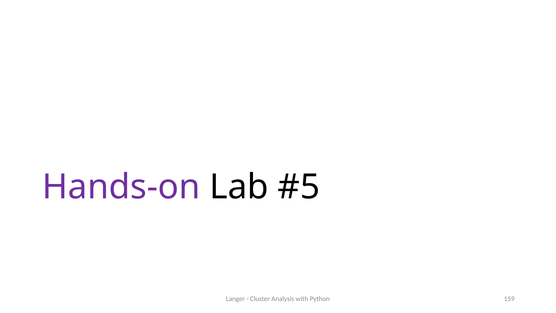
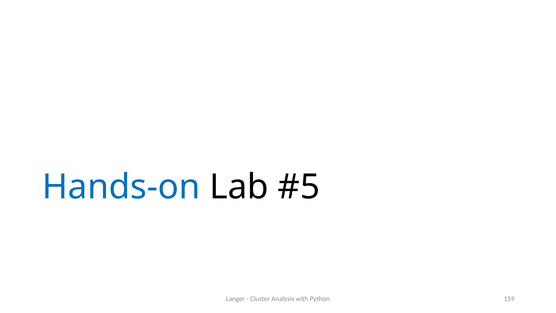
Hands-on colour: purple -> blue (121, 187)
